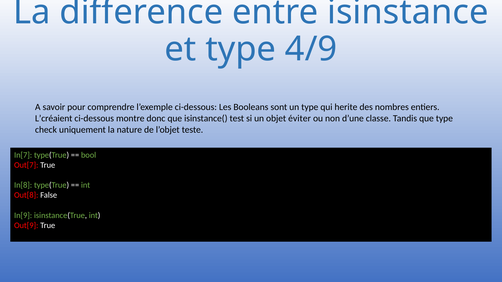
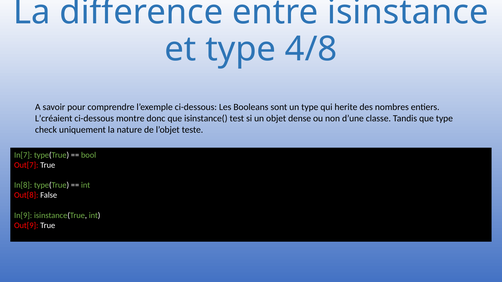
4/9: 4/9 -> 4/8 (311, 49)
éviter: éviter -> dense (300, 119)
